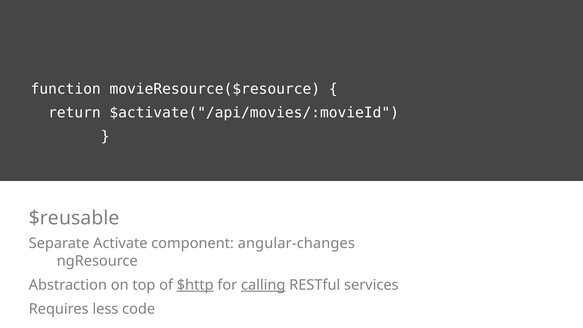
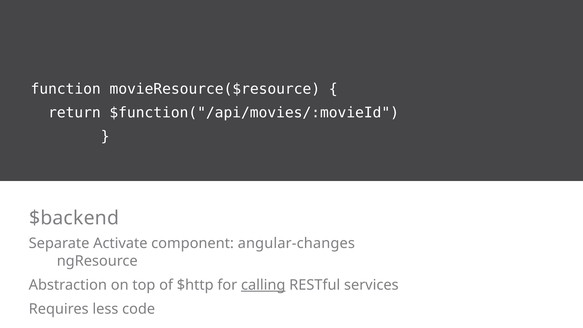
$activate("/api/movies/:movieId: $activate("/api/movies/:movieId -> $function("/api/movies/:movieId (254, 113)
$reusable: $reusable -> $backend (74, 218)
$http underline: present -> none (195, 285)
